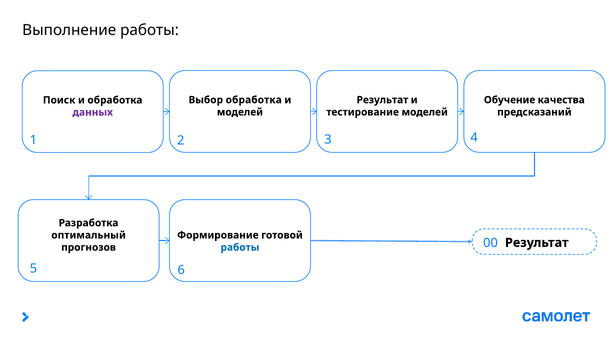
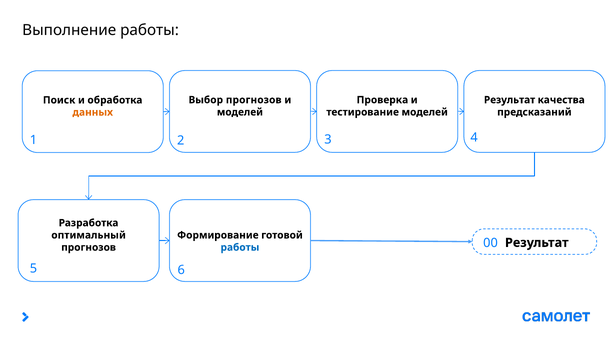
Выбор обработка: обработка -> прогнозов (254, 100)
Результат: Результат -> Проверка (382, 100)
Обучение: Обучение -> Результат (510, 100)
данных colour: purple -> orange (93, 112)
